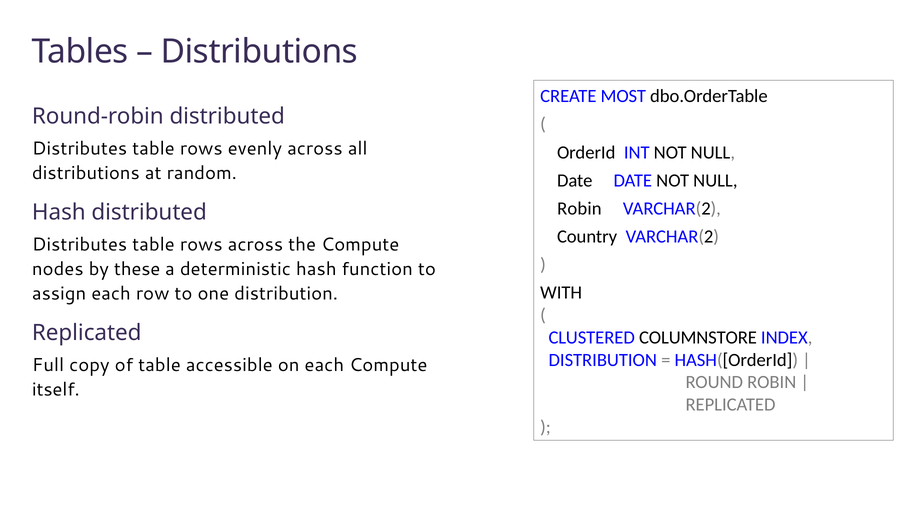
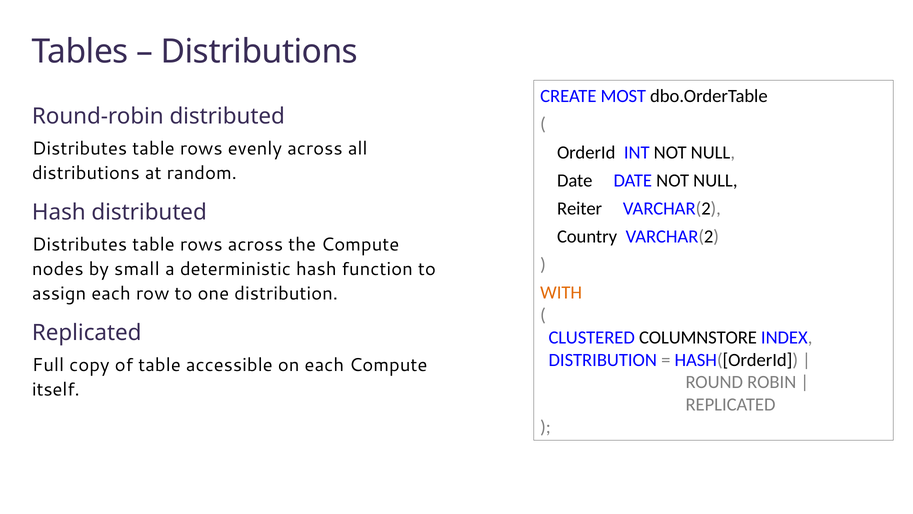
Robin: Robin -> Reiter (580, 208)
these: these -> small (137, 269)
WITH colour: black -> orange (561, 293)
